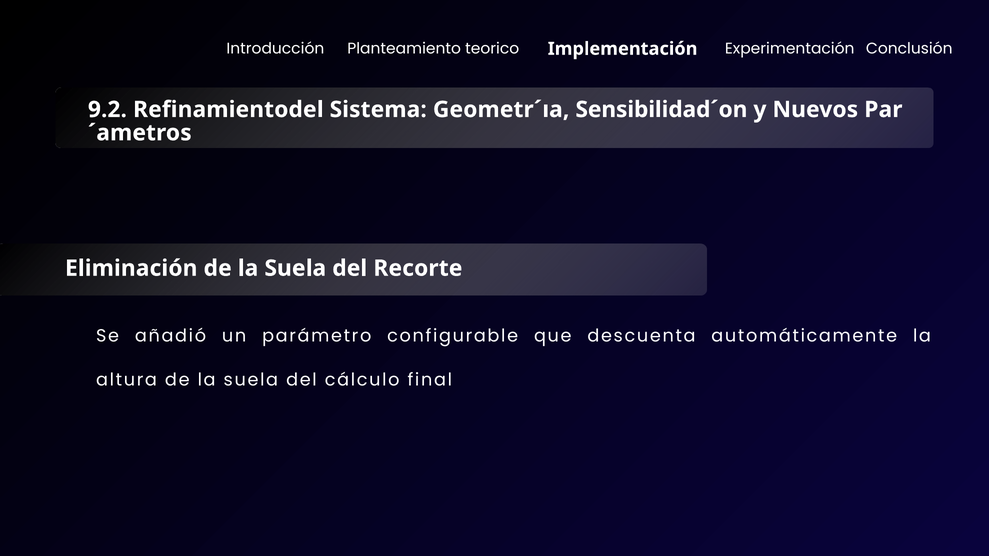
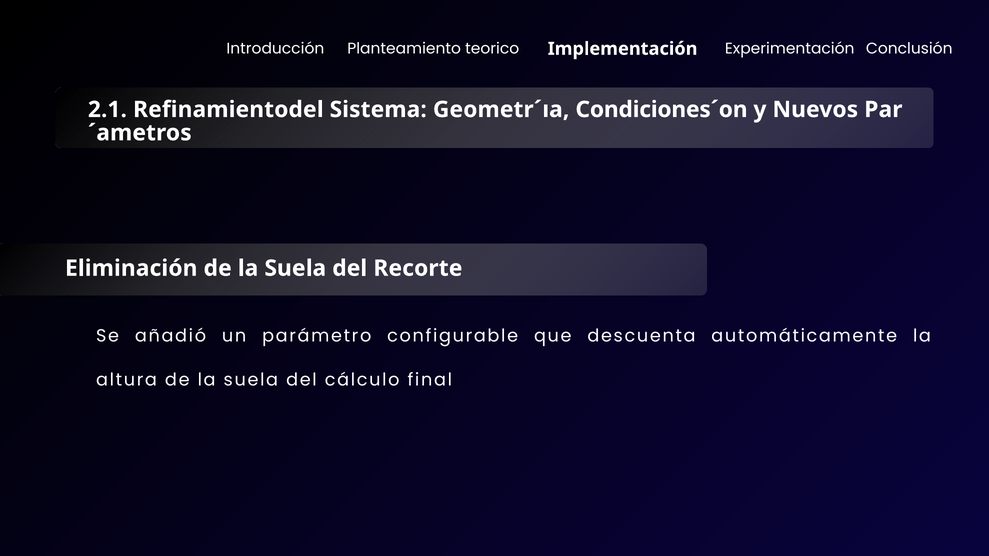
9.2: 9.2 -> 2.1 (107, 110)
Sensibilidad´on: Sensibilidad´on -> Condiciones´on (661, 110)
